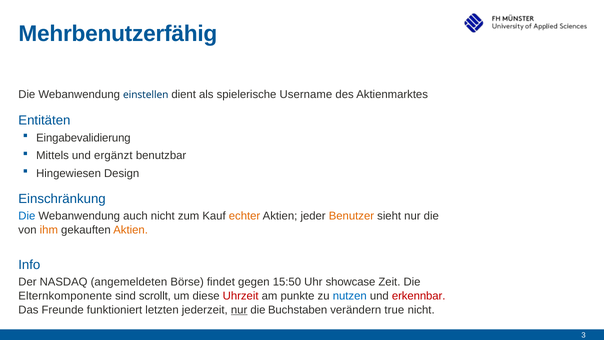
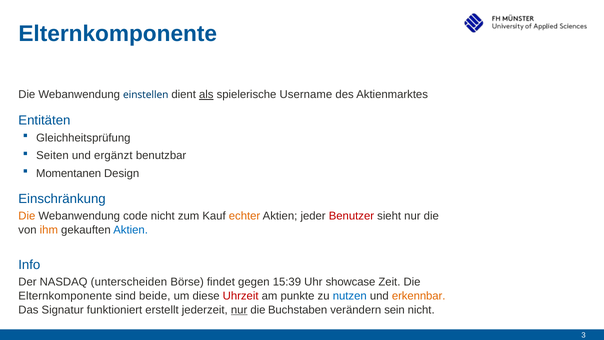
Mehrbenutzerfähig: Mehrbenutzerfähig -> Elternkomponente (118, 34)
als underline: none -> present (206, 95)
Eingabevalidierung: Eingabevalidierung -> Gleichheitsprüfung (83, 138)
Mittels: Mittels -> Seiten (52, 156)
Hingewiesen: Hingewiesen -> Momentanen (69, 173)
Die colour: blue -> orange (27, 216)
auch: auch -> code (135, 216)
Benutzer colour: orange -> red (351, 216)
Aktien colour: orange -> blue (131, 230)
angemeldeten: angemeldeten -> unterscheiden (129, 282)
15:50: 15:50 -> 15:39 (287, 282)
scrollt: scrollt -> beide (155, 296)
erkennbar colour: red -> orange (419, 296)
Freunde: Freunde -> Signatur (63, 310)
letzten: letzten -> erstellt (162, 310)
true: true -> sein (394, 310)
